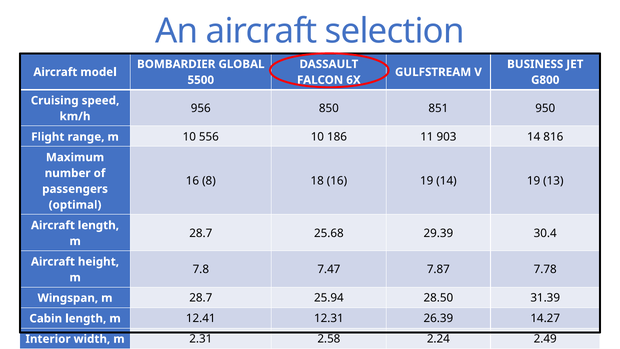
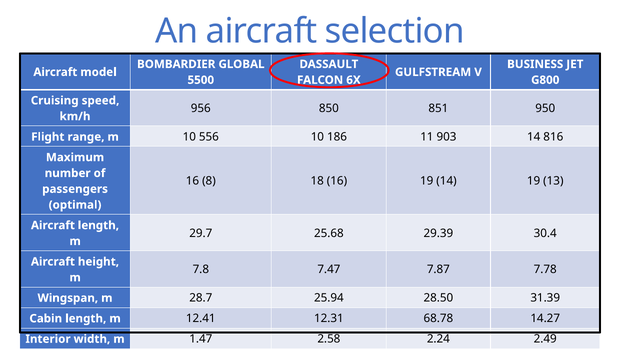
28.7: 28.7 -> 29.7 (201, 233)
26.39: 26.39 -> 68.78 (438, 318)
2.31: 2.31 -> 1.47 (201, 339)
